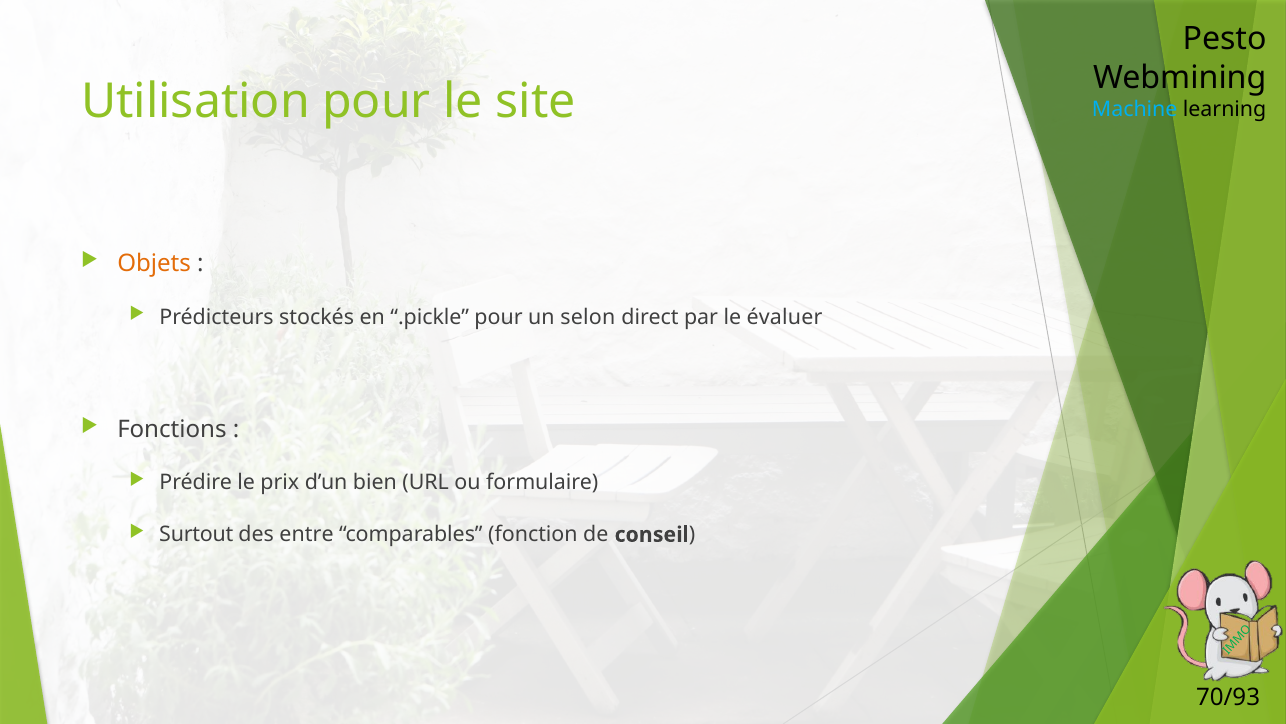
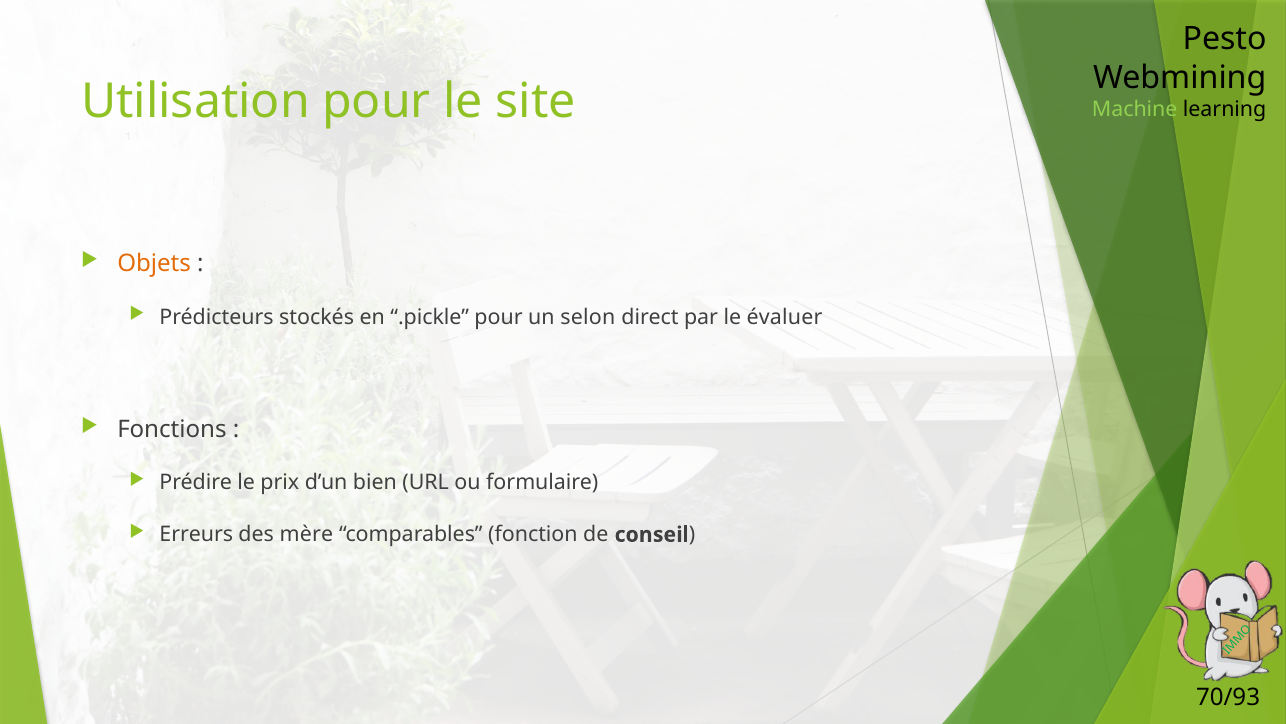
Machine colour: light blue -> light green (1135, 109)
Surtout: Surtout -> Erreurs (196, 534)
entre: entre -> mère (306, 534)
